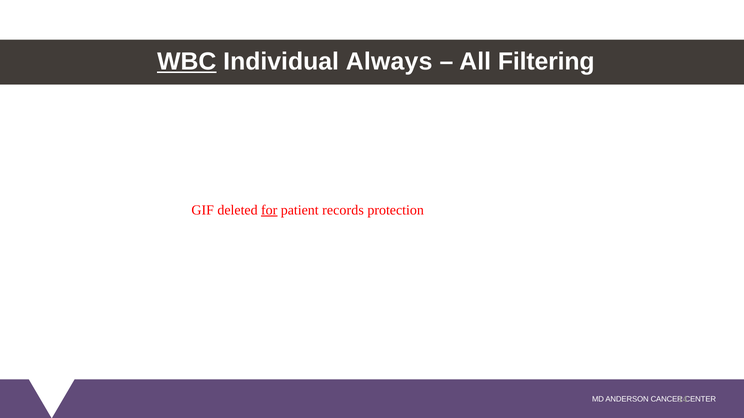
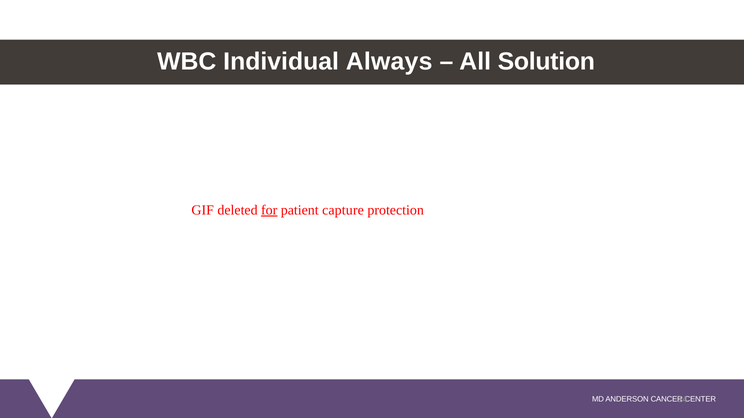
WBC underline: present -> none (187, 62)
Filtering: Filtering -> Solution (546, 62)
records: records -> capture (343, 210)
